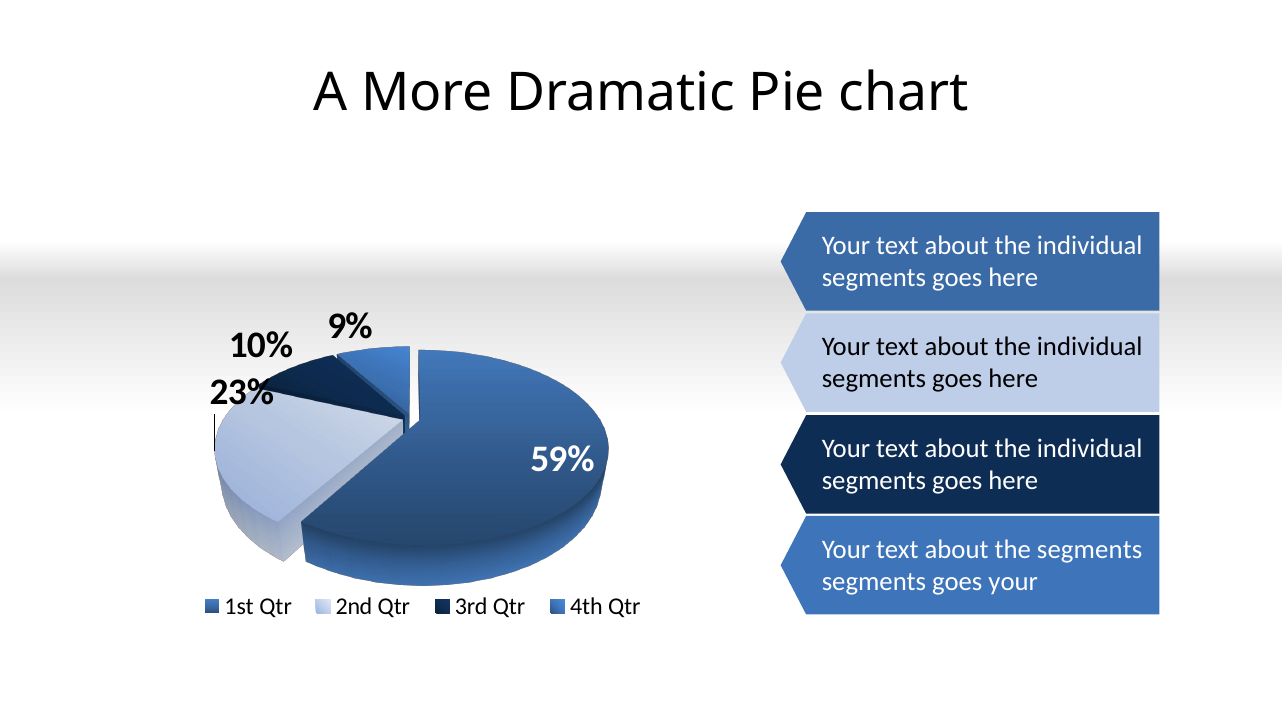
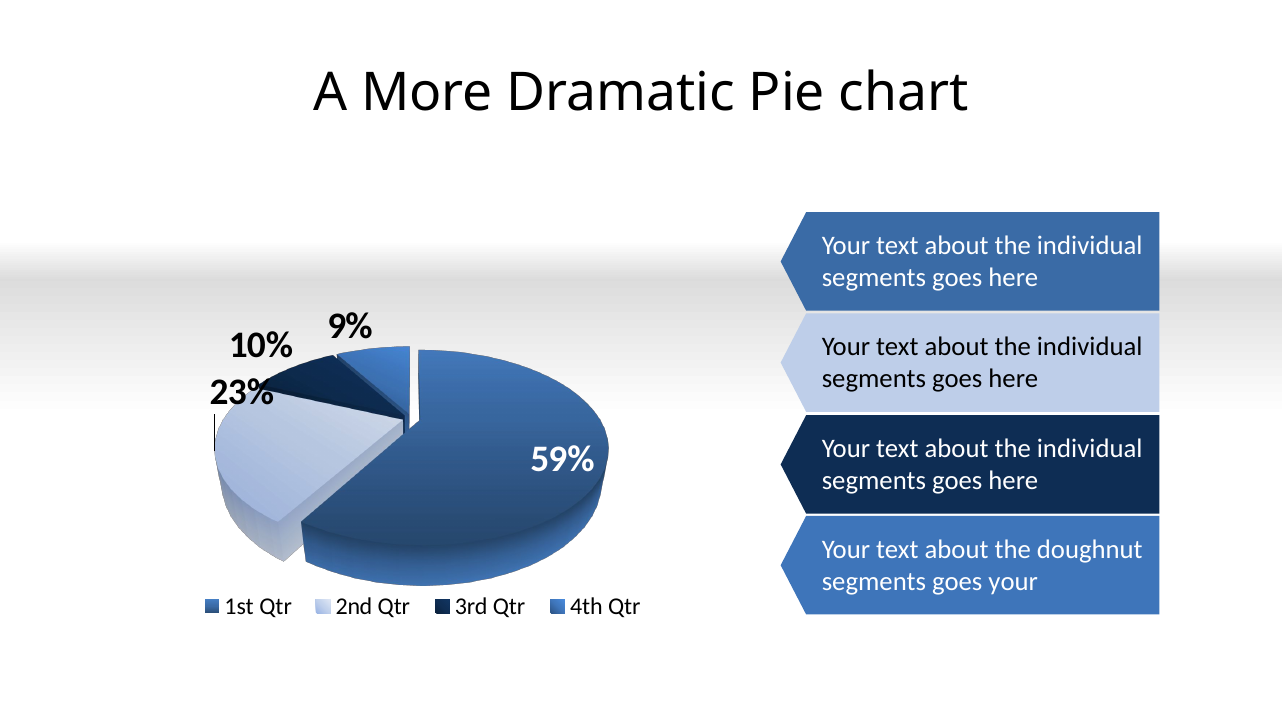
the segments: segments -> doughnut (1090, 549)
